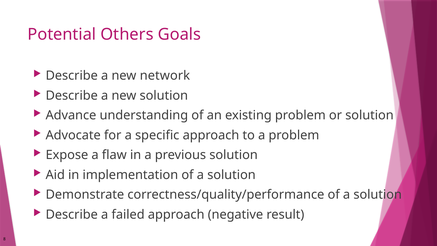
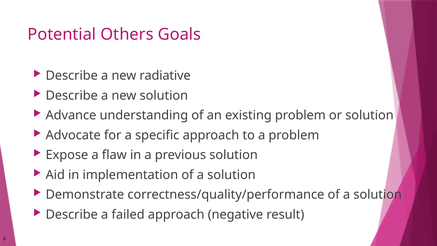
network: network -> radiative (165, 76)
